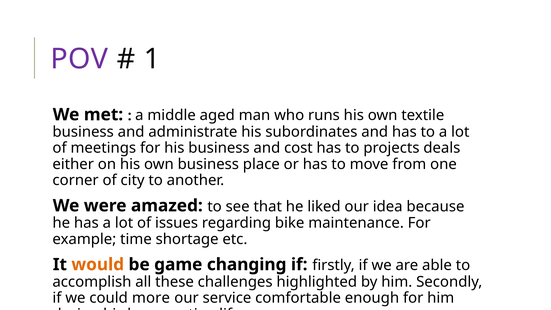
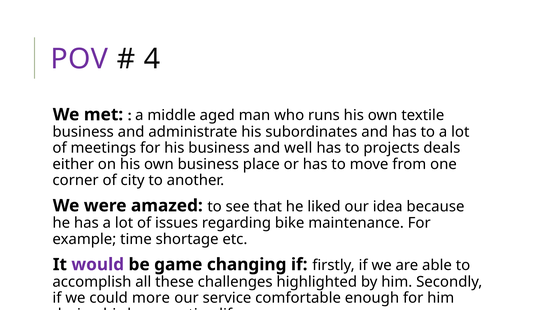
1: 1 -> 4 (152, 59)
cost: cost -> well (298, 148)
would colour: orange -> purple (98, 264)
